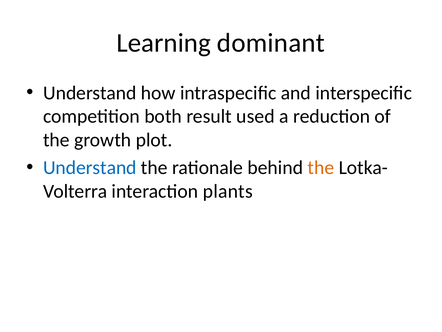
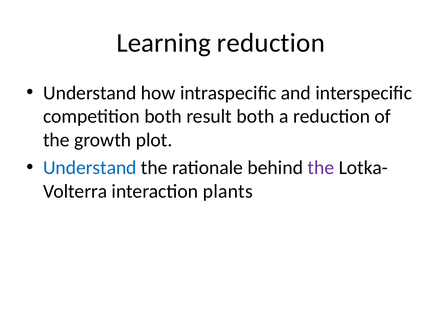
Learning dominant: dominant -> reduction (271, 43)
result used: used -> both (255, 116)
the colour: orange -> purple (321, 167)
